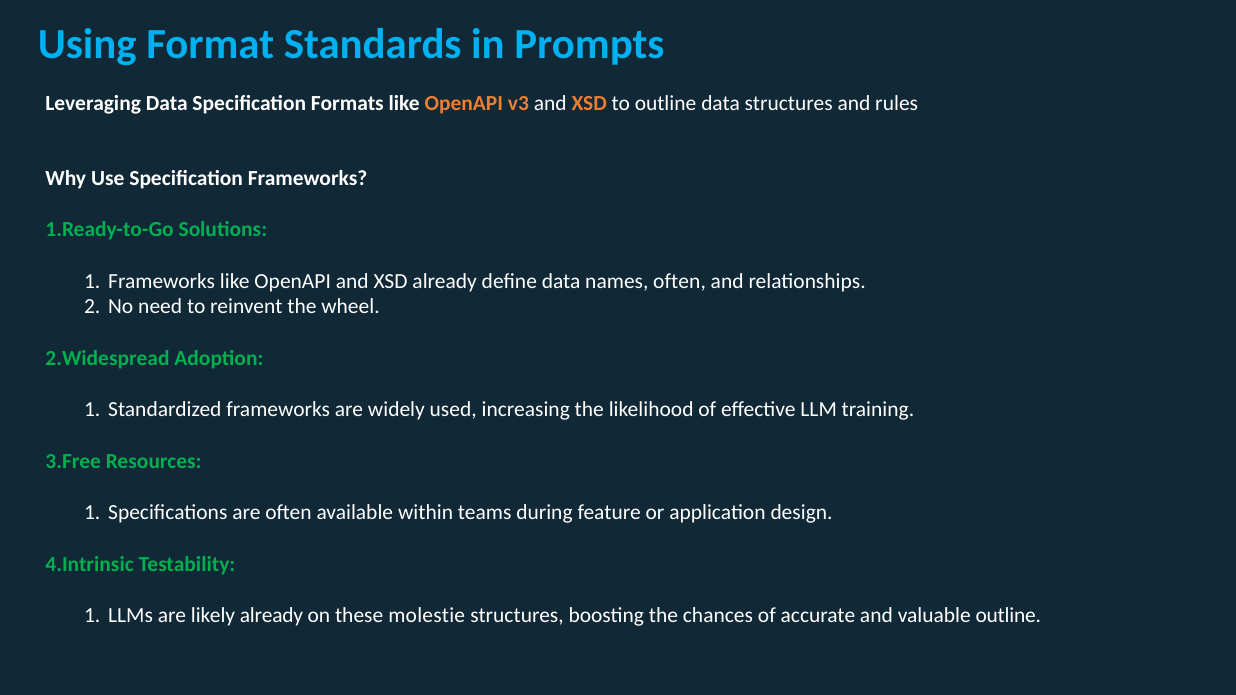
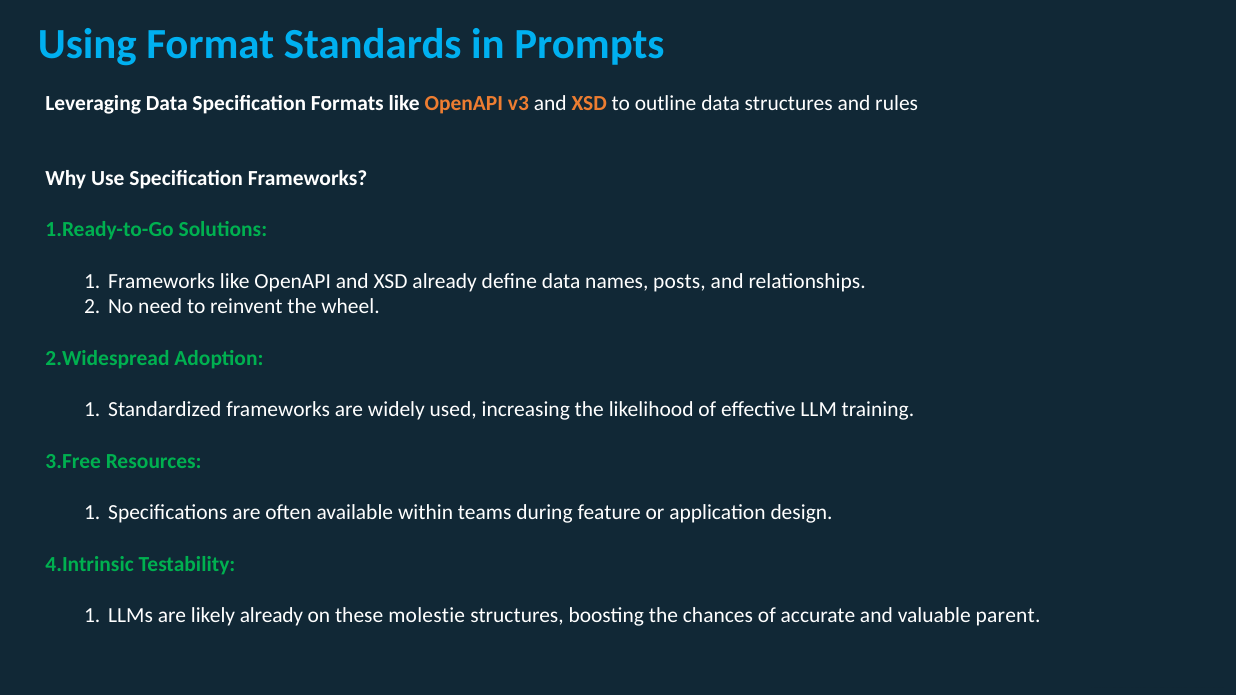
names often: often -> posts (680, 281)
valuable outline: outline -> parent (1008, 616)
